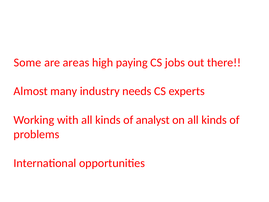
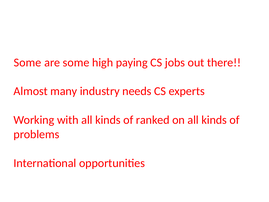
are areas: areas -> some (76, 62)
analyst: analyst -> ranked (153, 120)
